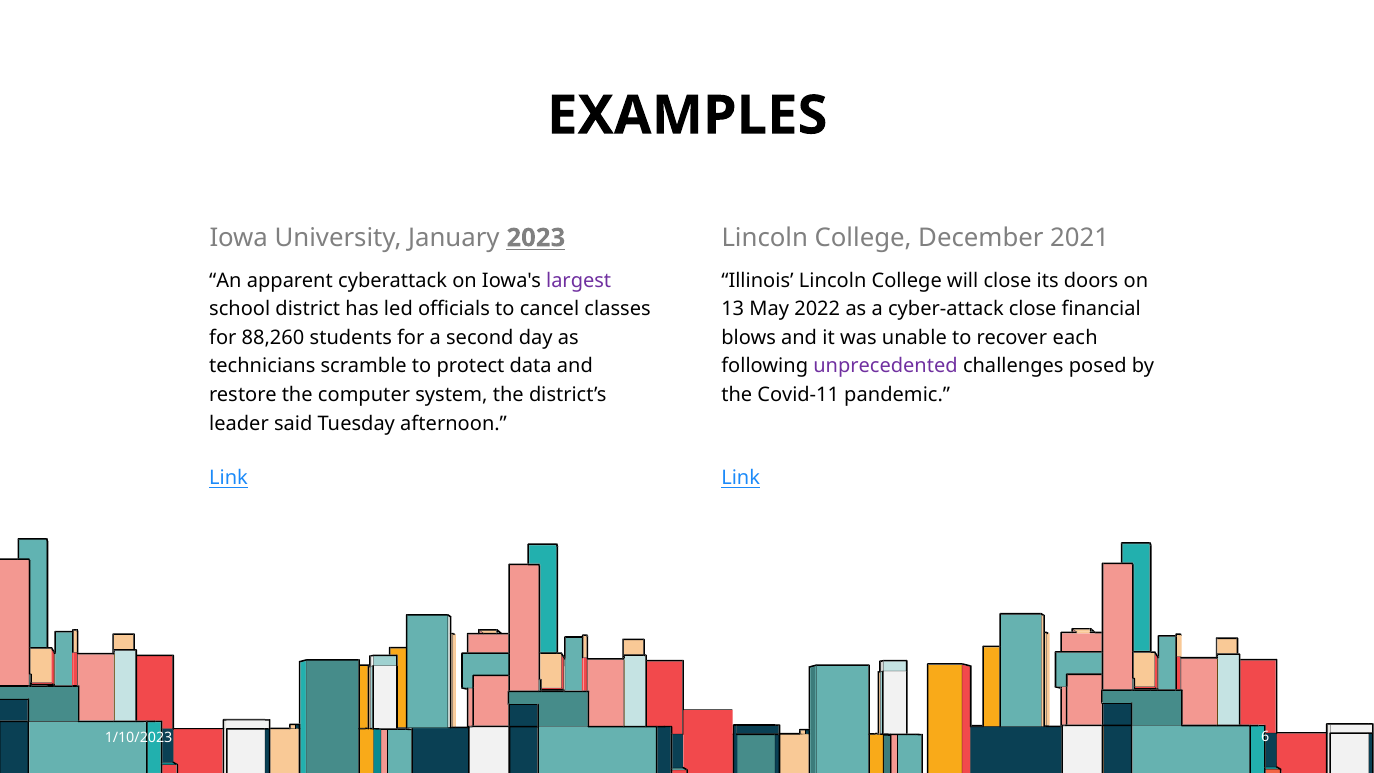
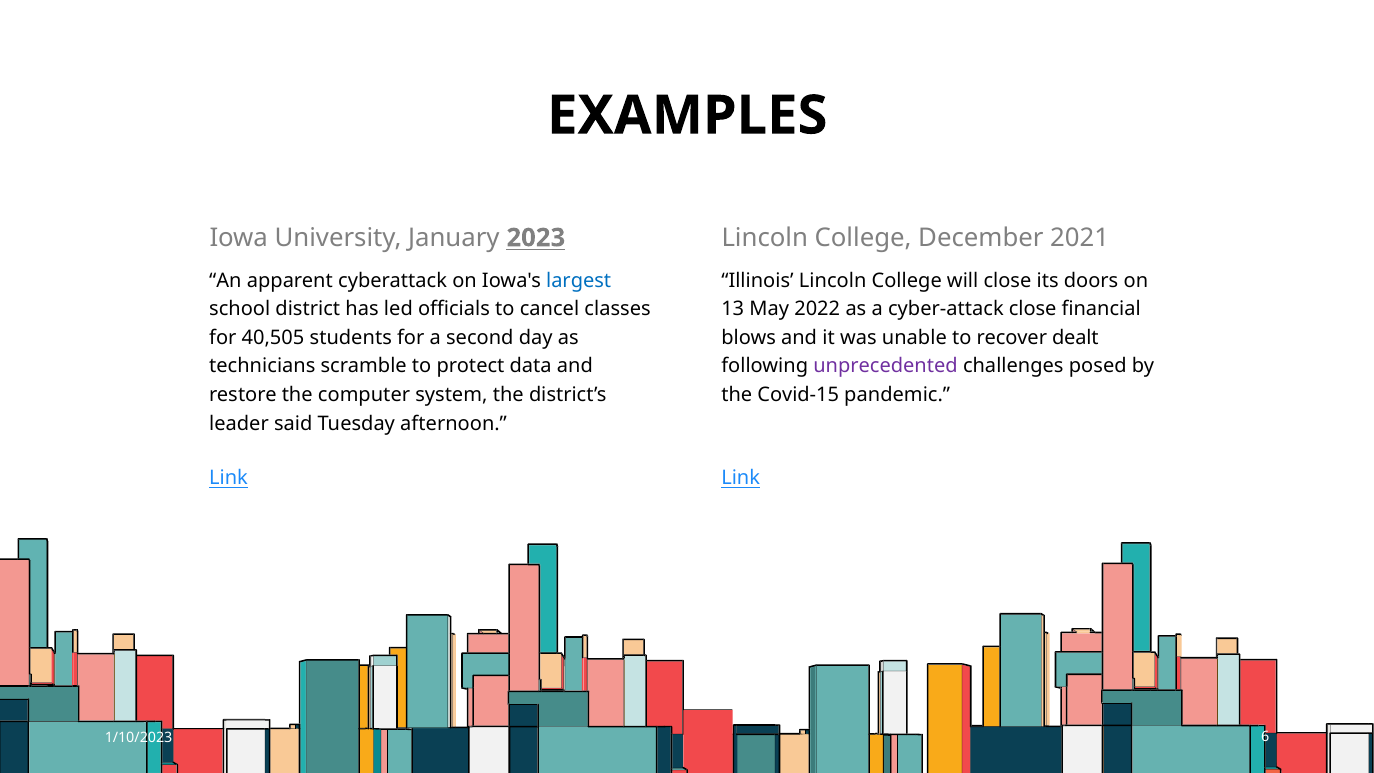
largest colour: purple -> blue (579, 280)
88,260: 88,260 -> 40,505 (273, 338)
each: each -> dealt (1075, 338)
Covid-11: Covid-11 -> Covid-15 (798, 395)
